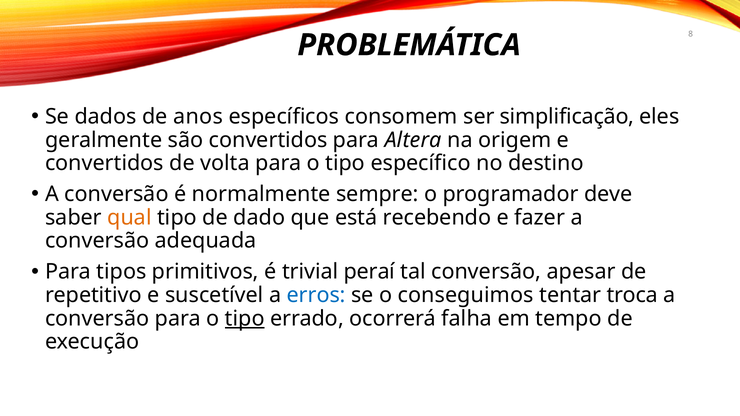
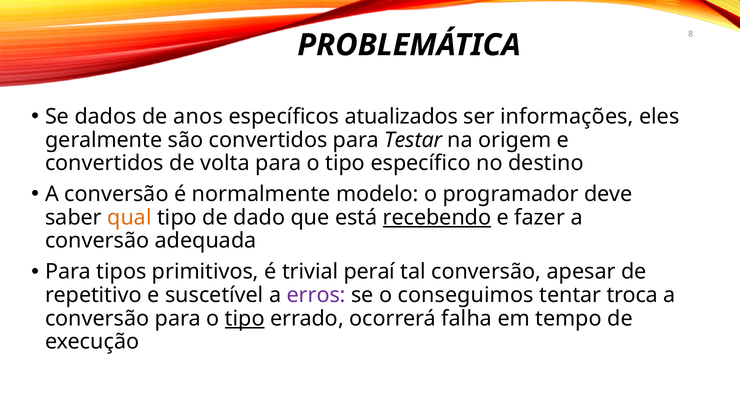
consomem: consomem -> atualizados (401, 117)
simplificação: simplificação -> informações (567, 117)
Altera: Altera -> Testar (413, 140)
sempre: sempre -> modelo (377, 194)
recebendo underline: none -> present (437, 218)
erros colour: blue -> purple (316, 295)
